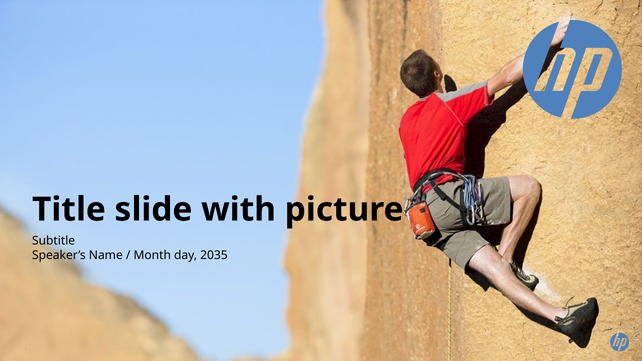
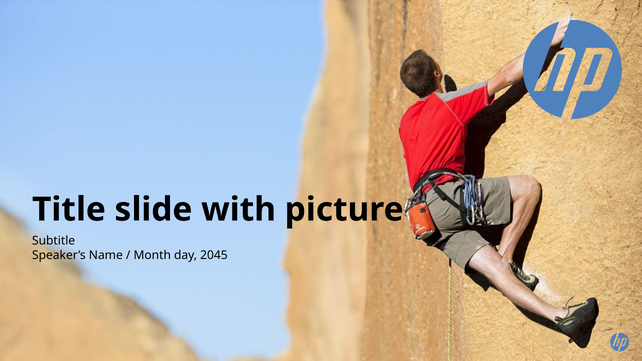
2035: 2035 -> 2045 (214, 255)
